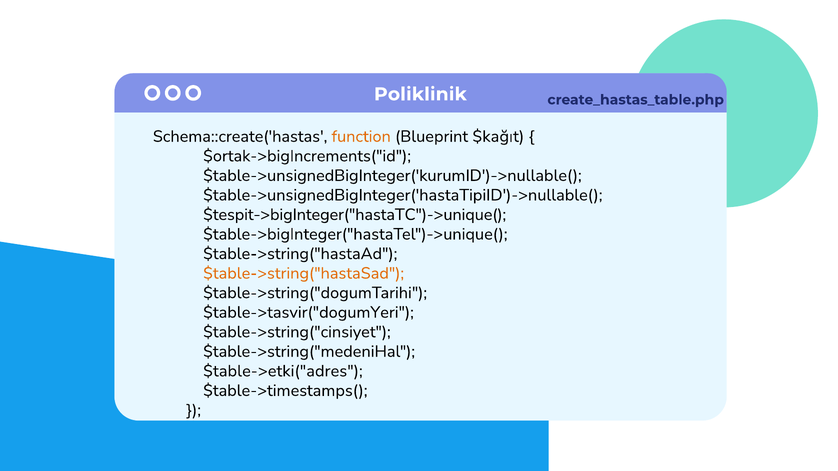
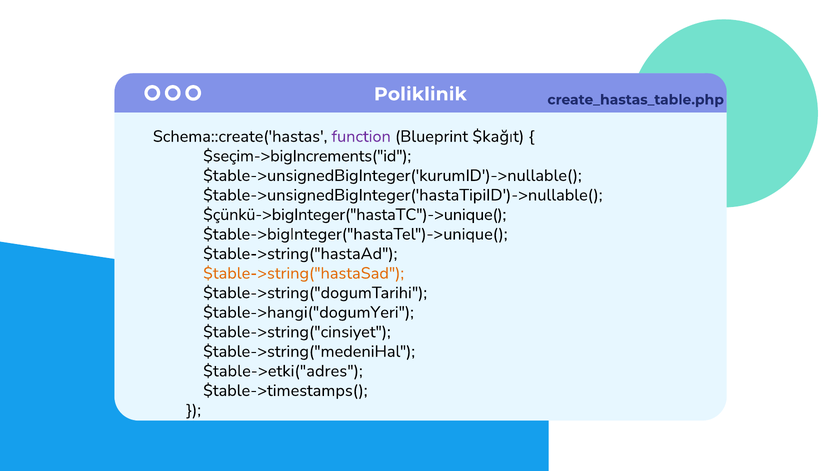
function colour: orange -> purple (361, 137)
$ortak->bigIncrements("id: $ortak->bigIncrements("id -> $seçim->bigIncrements("id (307, 156)
$tespit->bigInteger("hastaTC")->unique(: $tespit->bigInteger("hastaTC")->unique( -> $çünkü->bigInteger("hastaTC")->unique( (355, 215)
$table->tasvir("dogumYeri: $table->tasvir("dogumYeri -> $table->hangi("dogumYeri (309, 313)
